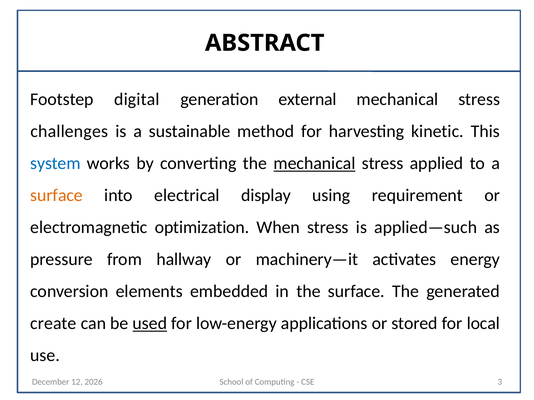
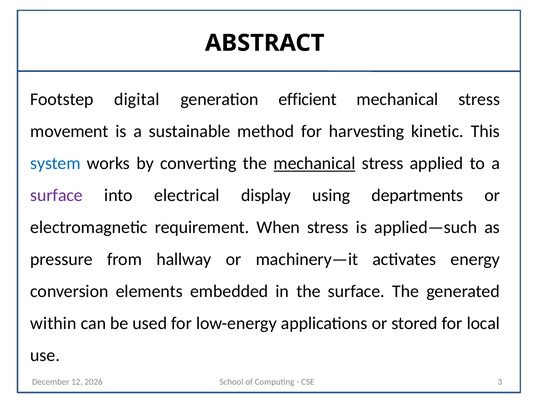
external: external -> efficient (308, 100)
challenges: challenges -> movement (69, 132)
surface colour: orange -> purple (57, 196)
requirement: requirement -> departments (417, 196)
optimization: optimization -> requirement (202, 228)
create: create -> within (53, 324)
used underline: present -> none (150, 324)
